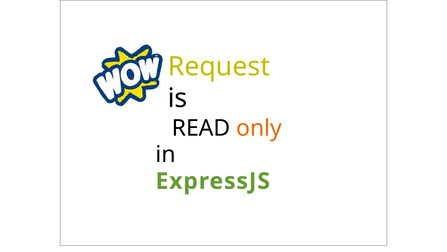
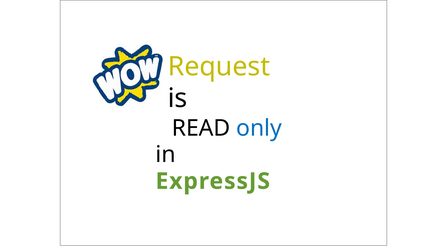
only colour: orange -> blue (259, 128)
